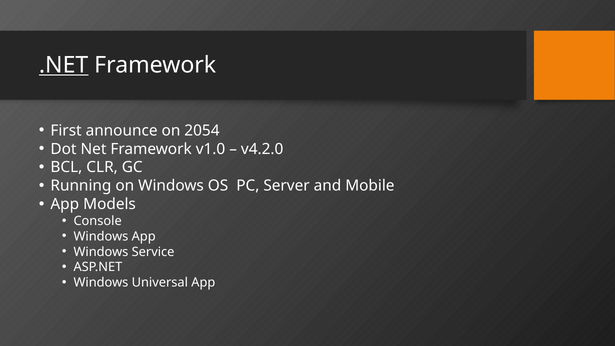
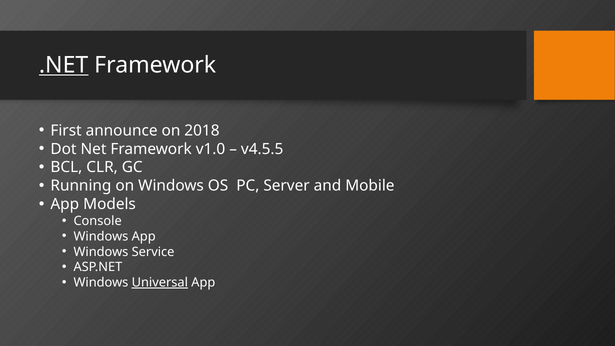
2054: 2054 -> 2018 (202, 130)
v4.2.0: v4.2.0 -> v4.5.5 (262, 149)
Universal underline: none -> present (160, 283)
